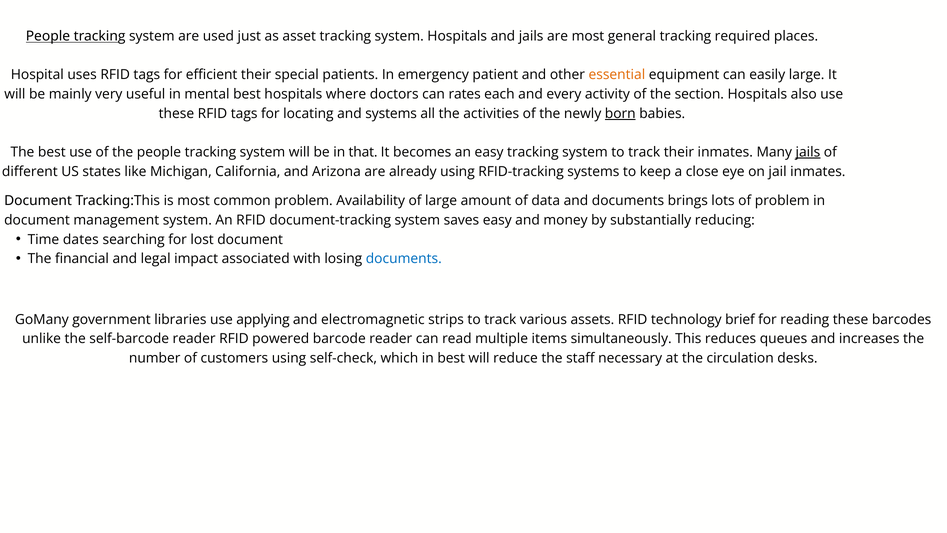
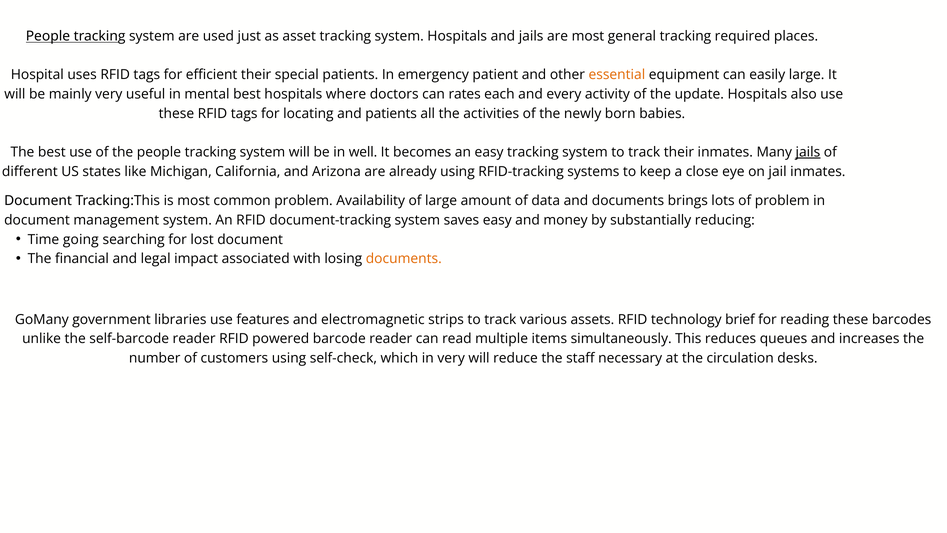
section: section -> update (699, 94)
and systems: systems -> patients (391, 113)
born underline: present -> none (620, 113)
that: that -> well (363, 152)
dates: dates -> going (81, 239)
documents colour: blue -> orange (404, 259)
applying: applying -> features (263, 319)
in best: best -> very (451, 358)
